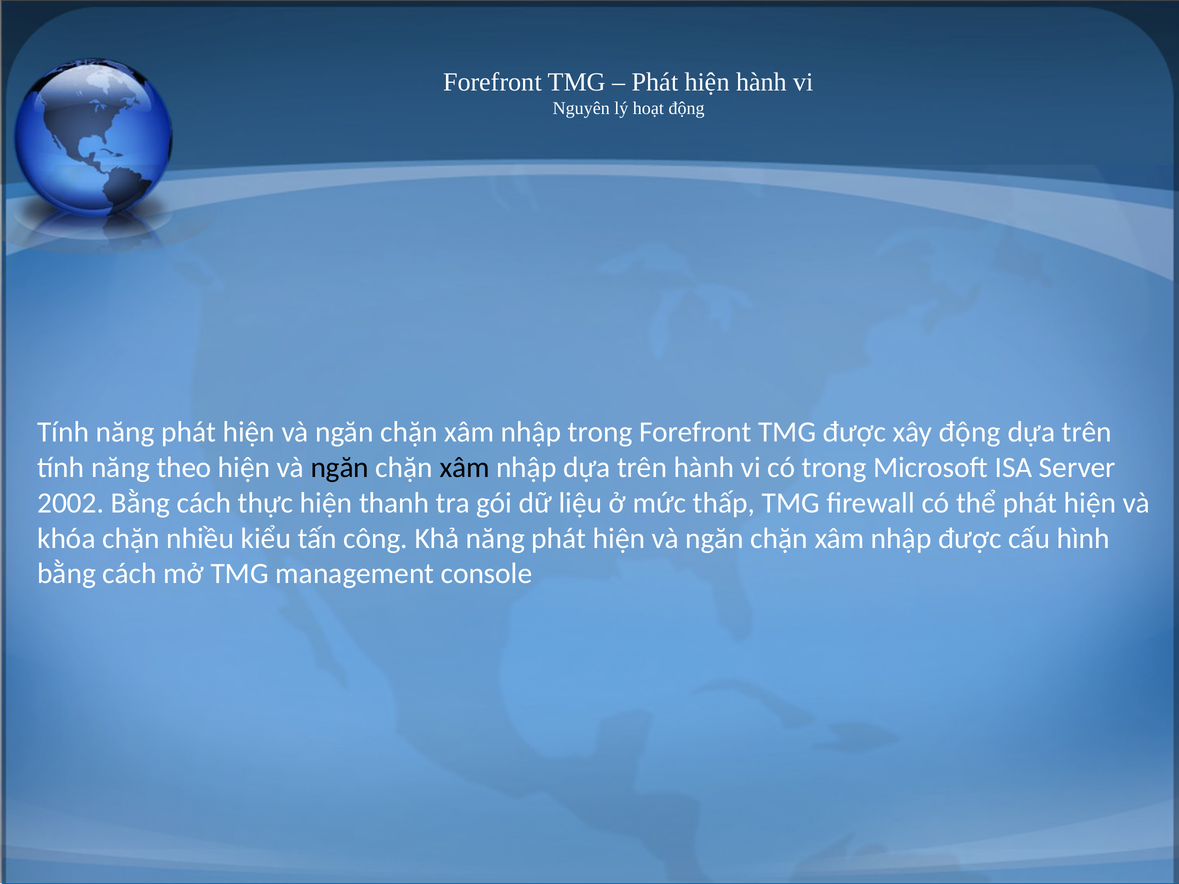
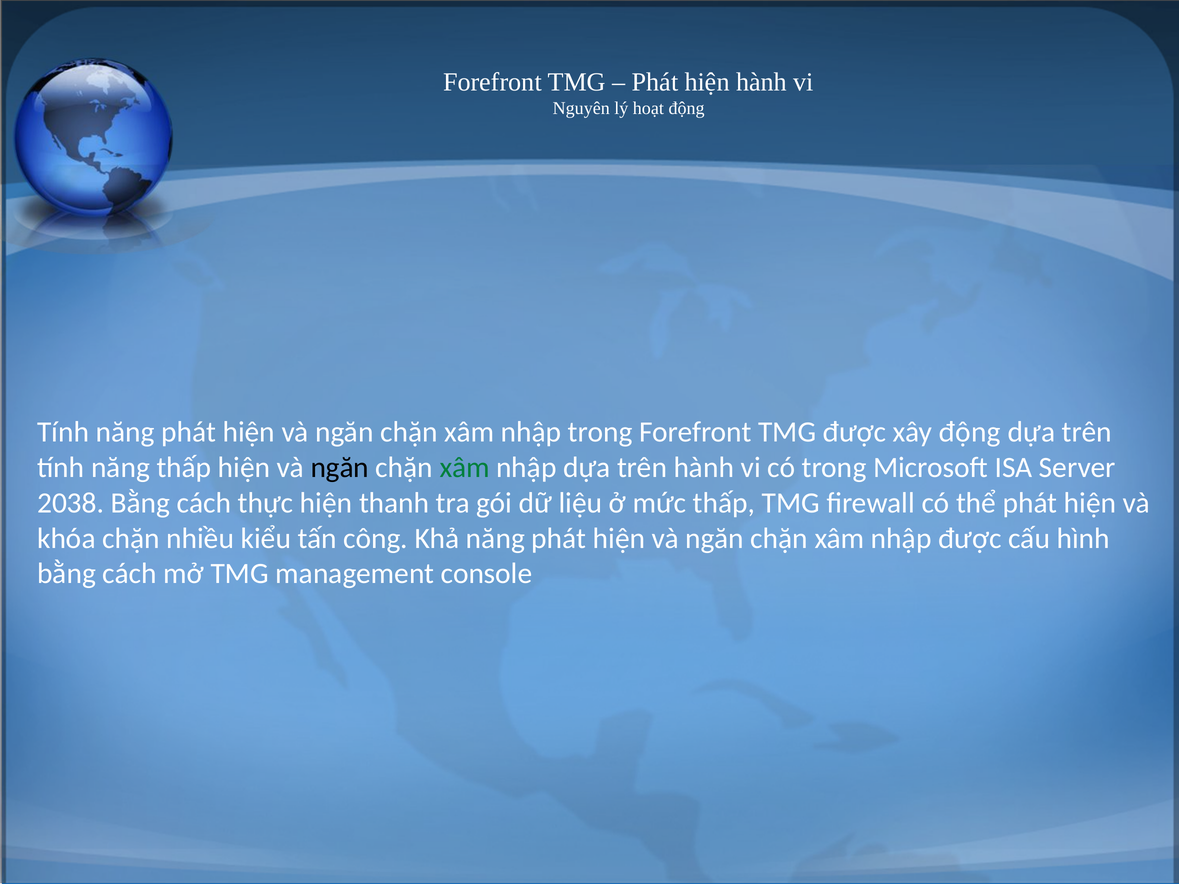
năng theo: theo -> thấp (184, 468)
xâm colour: black -> green (465, 468)
2002: 2002 -> 2038 (71, 503)
